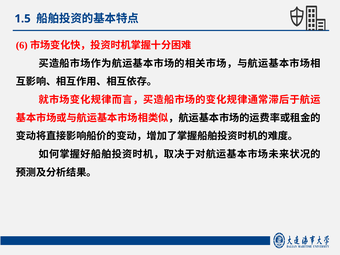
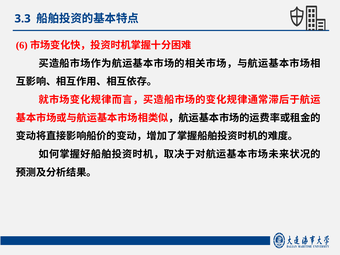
1.5: 1.5 -> 3.3 (23, 19)
